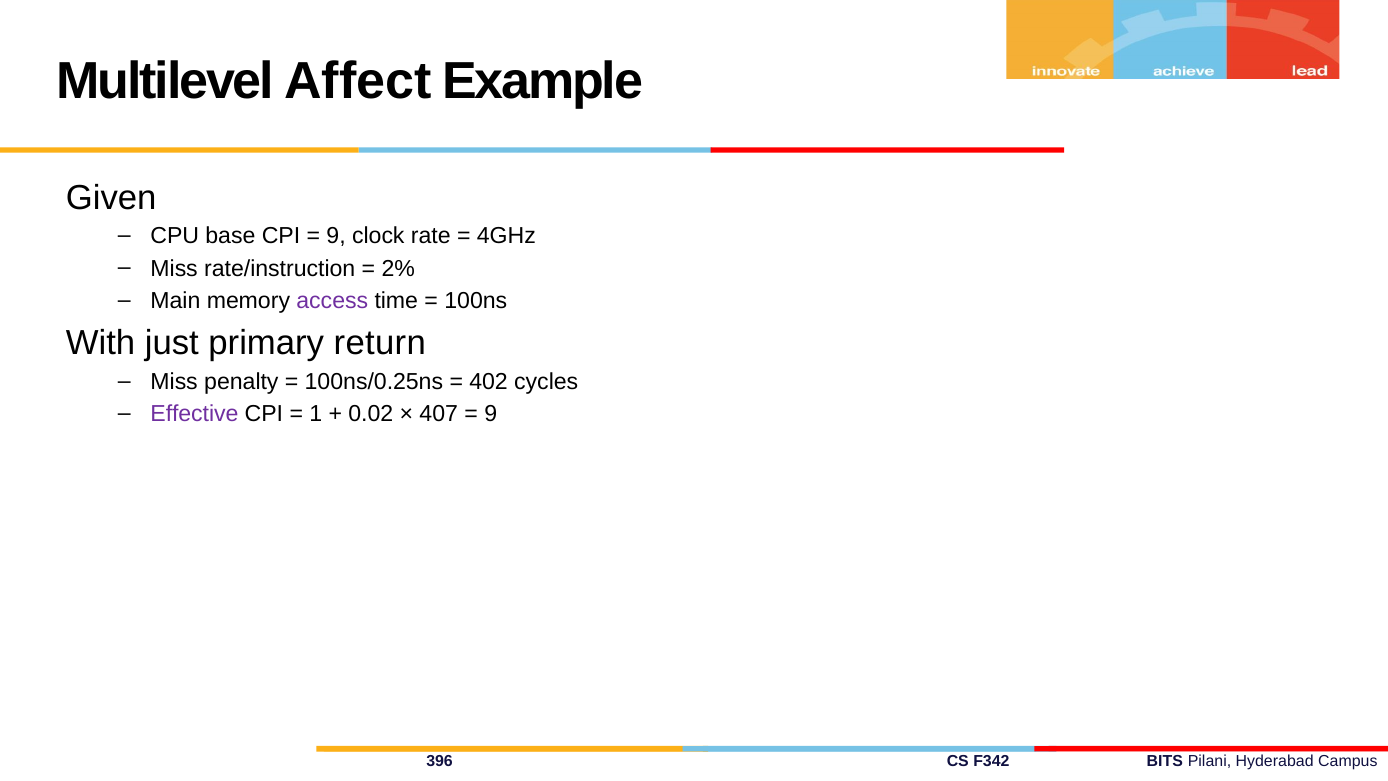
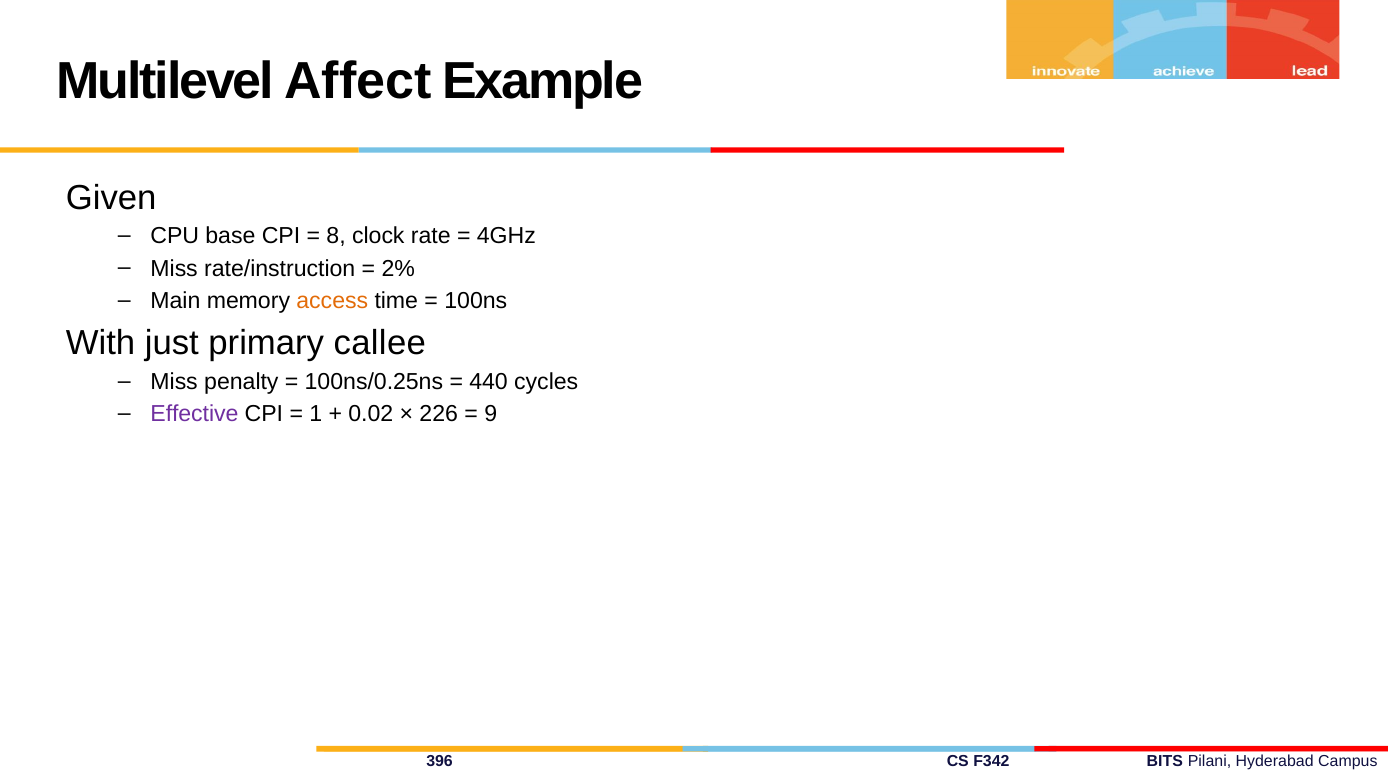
9: 9 -> 8 (336, 236)
access colour: purple -> orange (332, 301)
return: return -> callee (380, 343)
402: 402 -> 440 (489, 382)
407: 407 -> 226 (439, 414)
